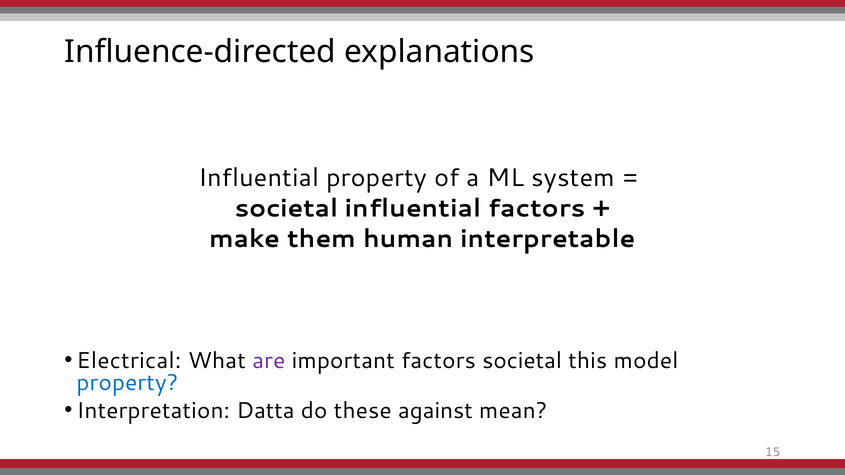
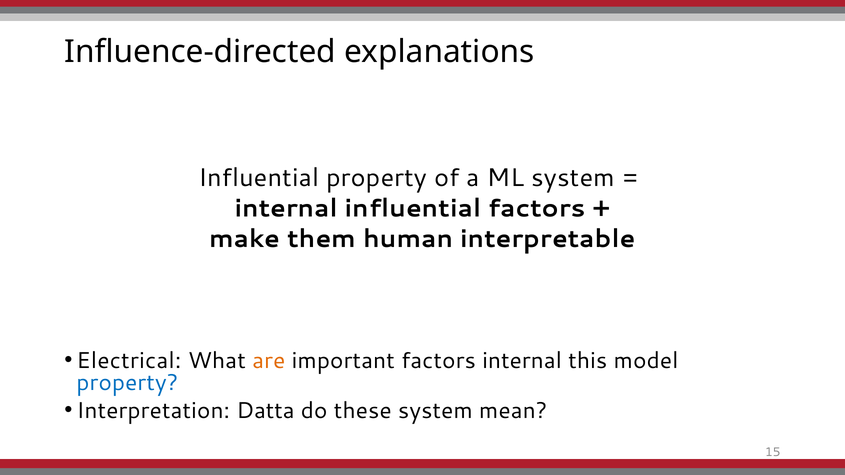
societal: societal -> internal (286, 208)
are colour: purple -> orange (269, 361)
factors societal: societal -> internal (522, 361)
these against: against -> system (435, 411)
